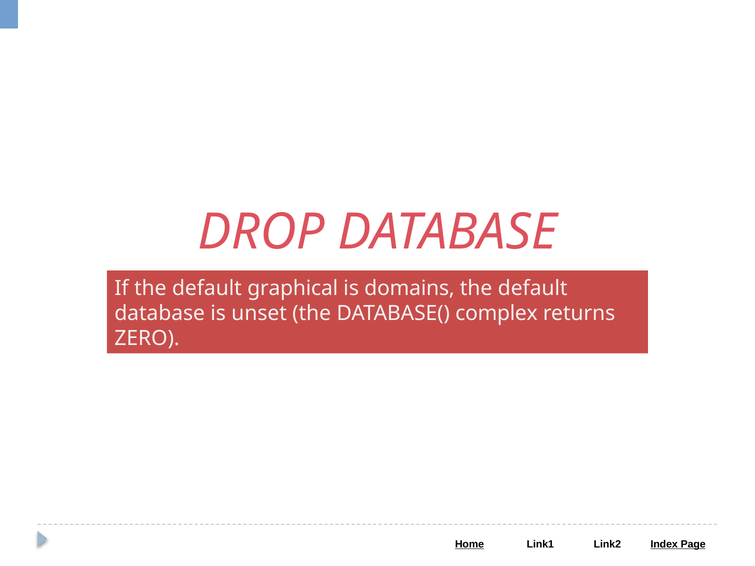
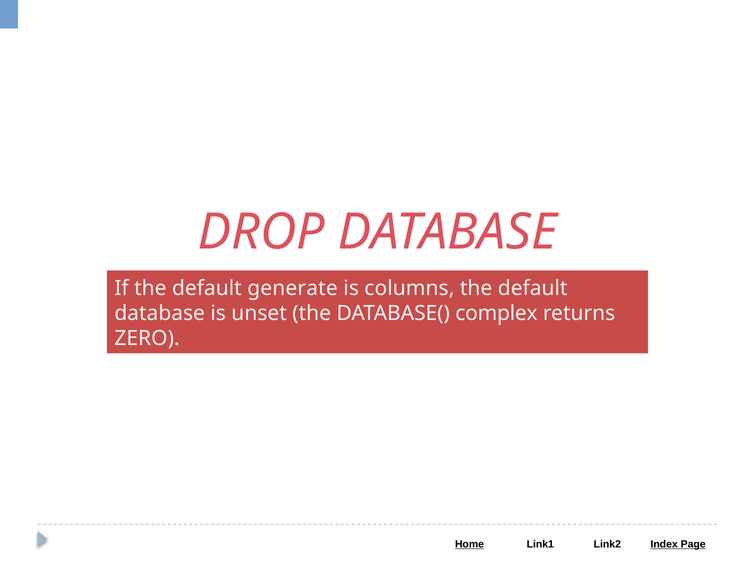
graphical: graphical -> generate (293, 288)
domains: domains -> columns (409, 288)
